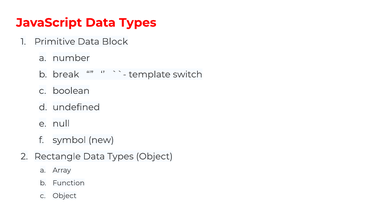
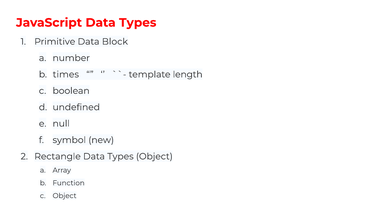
break: break -> times (66, 75)
switch: switch -> length (188, 75)
